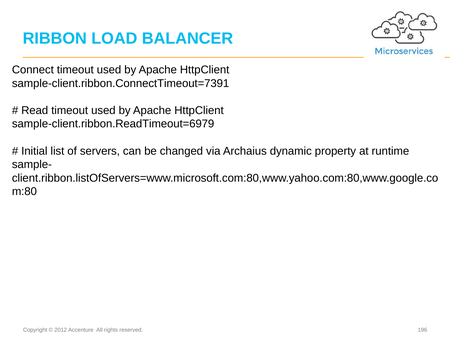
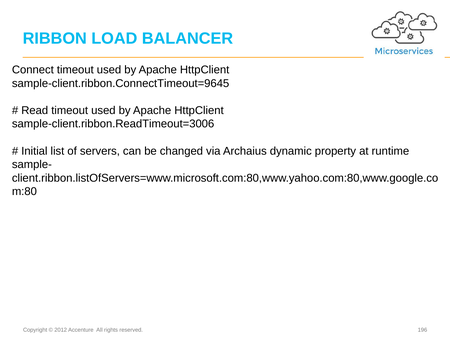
sample-client.ribbon.ConnectTimeout=7391: sample-client.ribbon.ConnectTimeout=7391 -> sample-client.ribbon.ConnectTimeout=9645 (121, 83)
sample-client.ribbon.ReadTimeout=6979: sample-client.ribbon.ReadTimeout=6979 -> sample-client.ribbon.ReadTimeout=3006 (113, 124)
